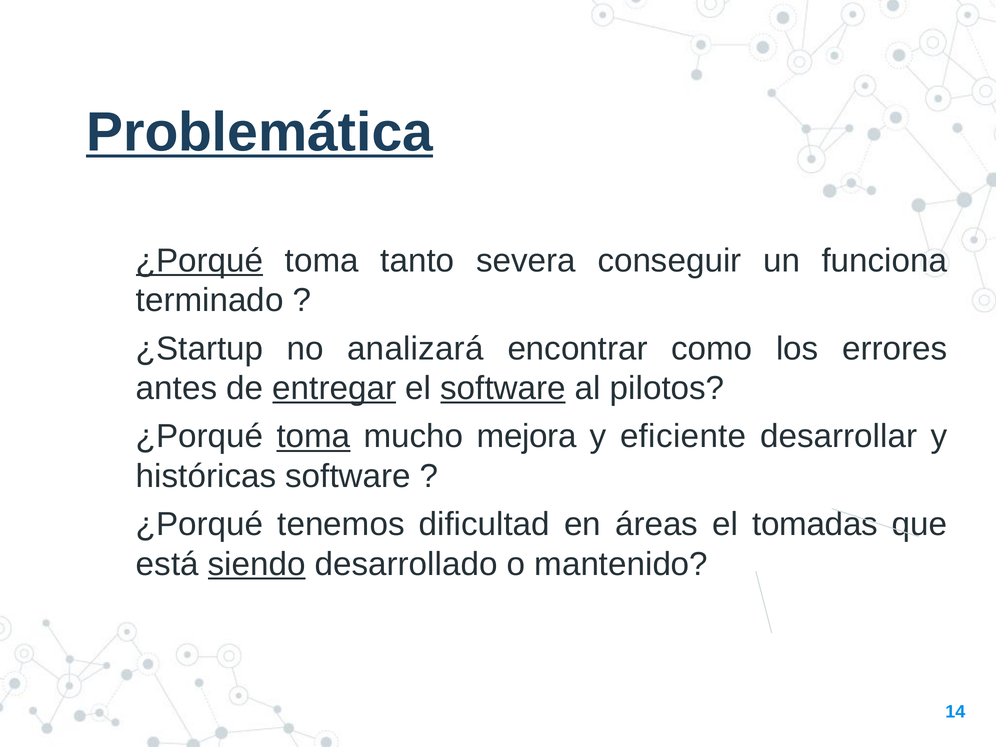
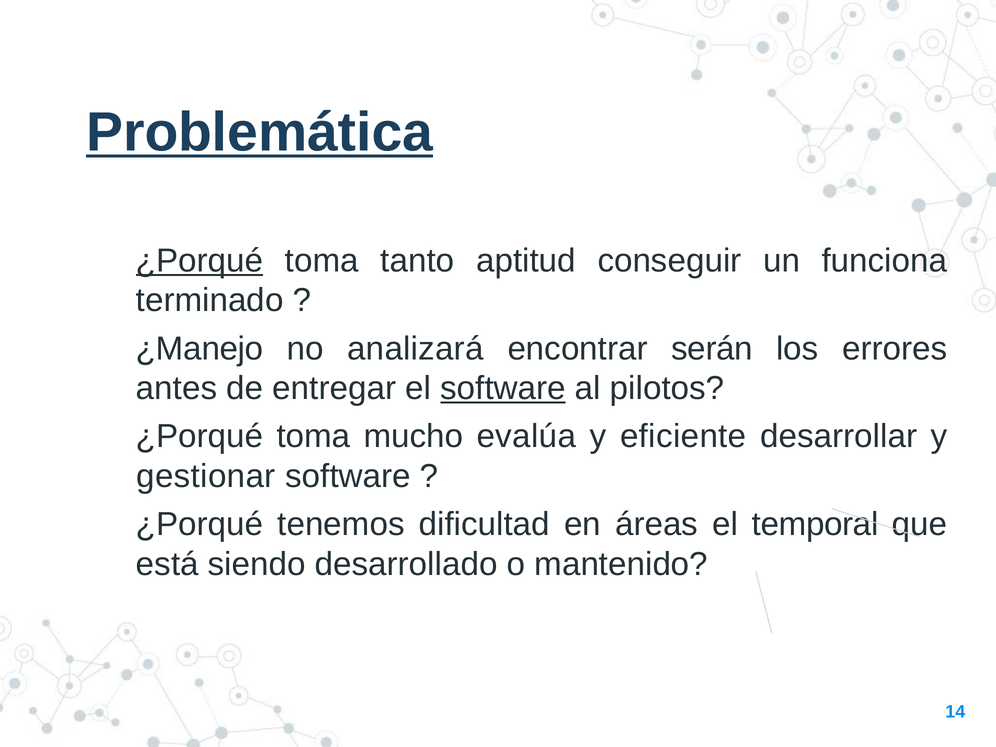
severa: severa -> aptitud (526, 261)
¿Startup: ¿Startup -> ¿Manejo (200, 349)
como: como -> serán (712, 349)
entregar underline: present -> none (334, 388)
toma underline: present -> none (314, 437)
mejora: mejora -> evalúa (526, 437)
históricas: históricas -> gestionar (206, 476)
tomadas: tomadas -> temporal (815, 525)
siendo underline: present -> none (257, 564)
